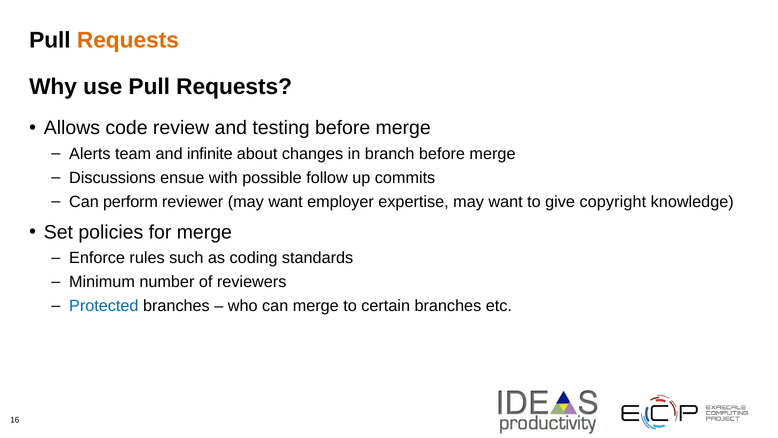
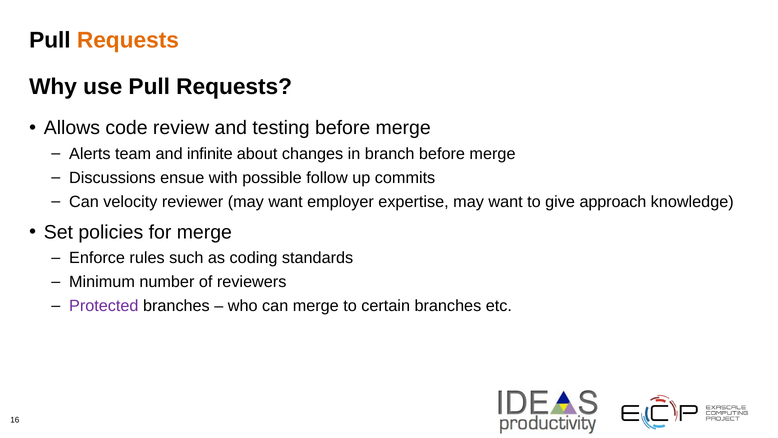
perform: perform -> velocity (130, 202)
copyright: copyright -> approach (613, 202)
Protected colour: blue -> purple (104, 306)
